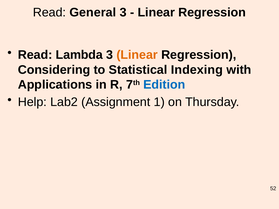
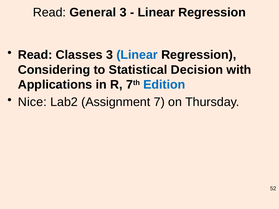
Lambda: Lambda -> Classes (79, 55)
Linear colour: orange -> blue (137, 55)
Indexing: Indexing -> Decision (197, 70)
Help: Help -> Nice (32, 102)
1: 1 -> 7 (159, 102)
